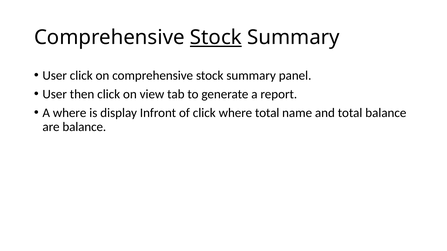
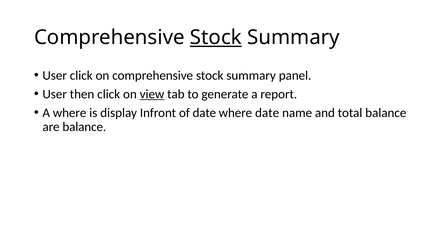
view underline: none -> present (152, 94)
of click: click -> date (204, 113)
where total: total -> date (267, 113)
